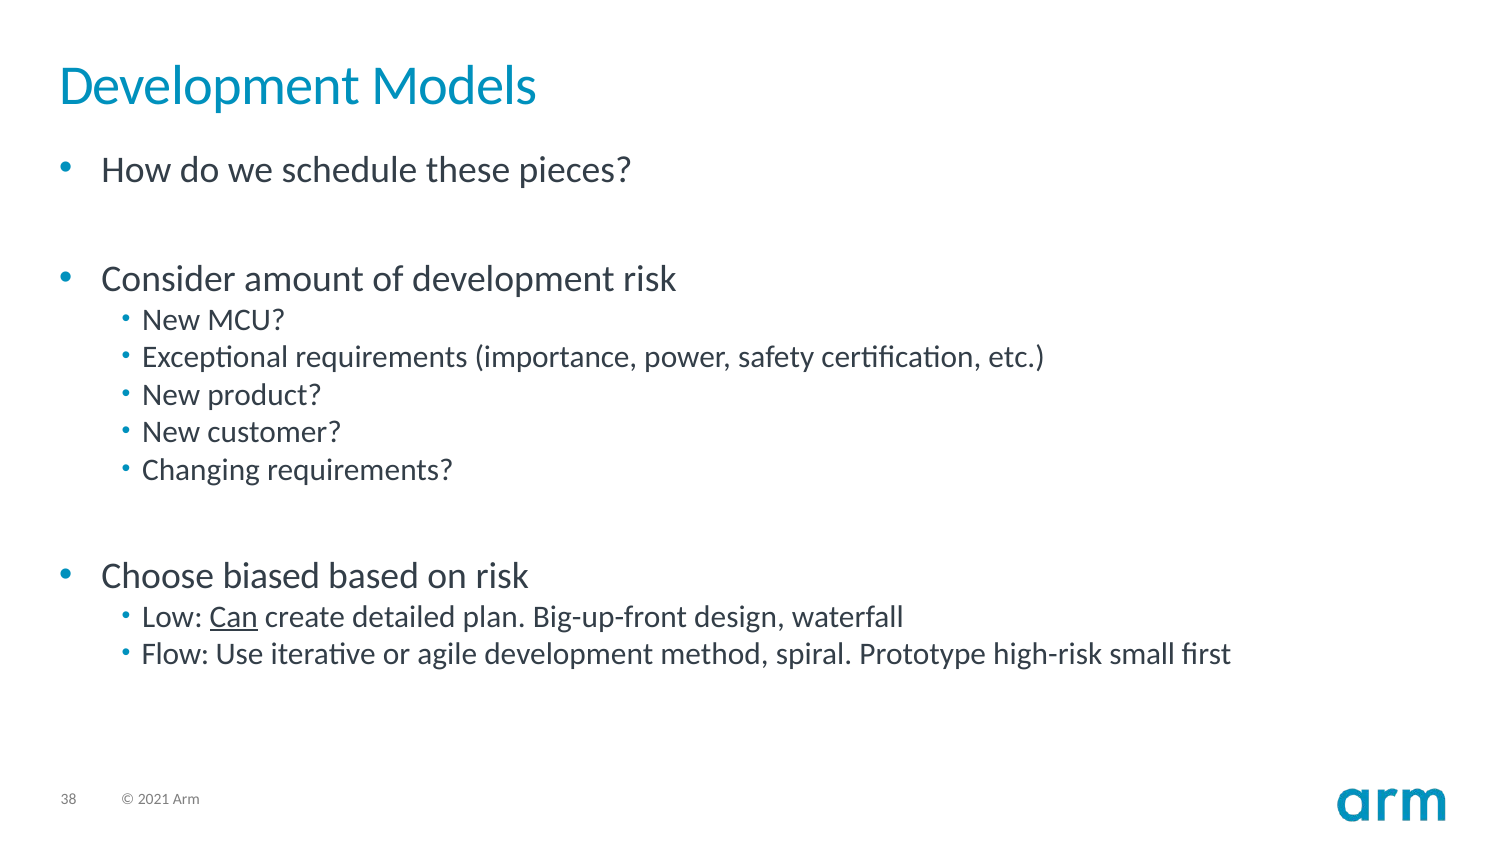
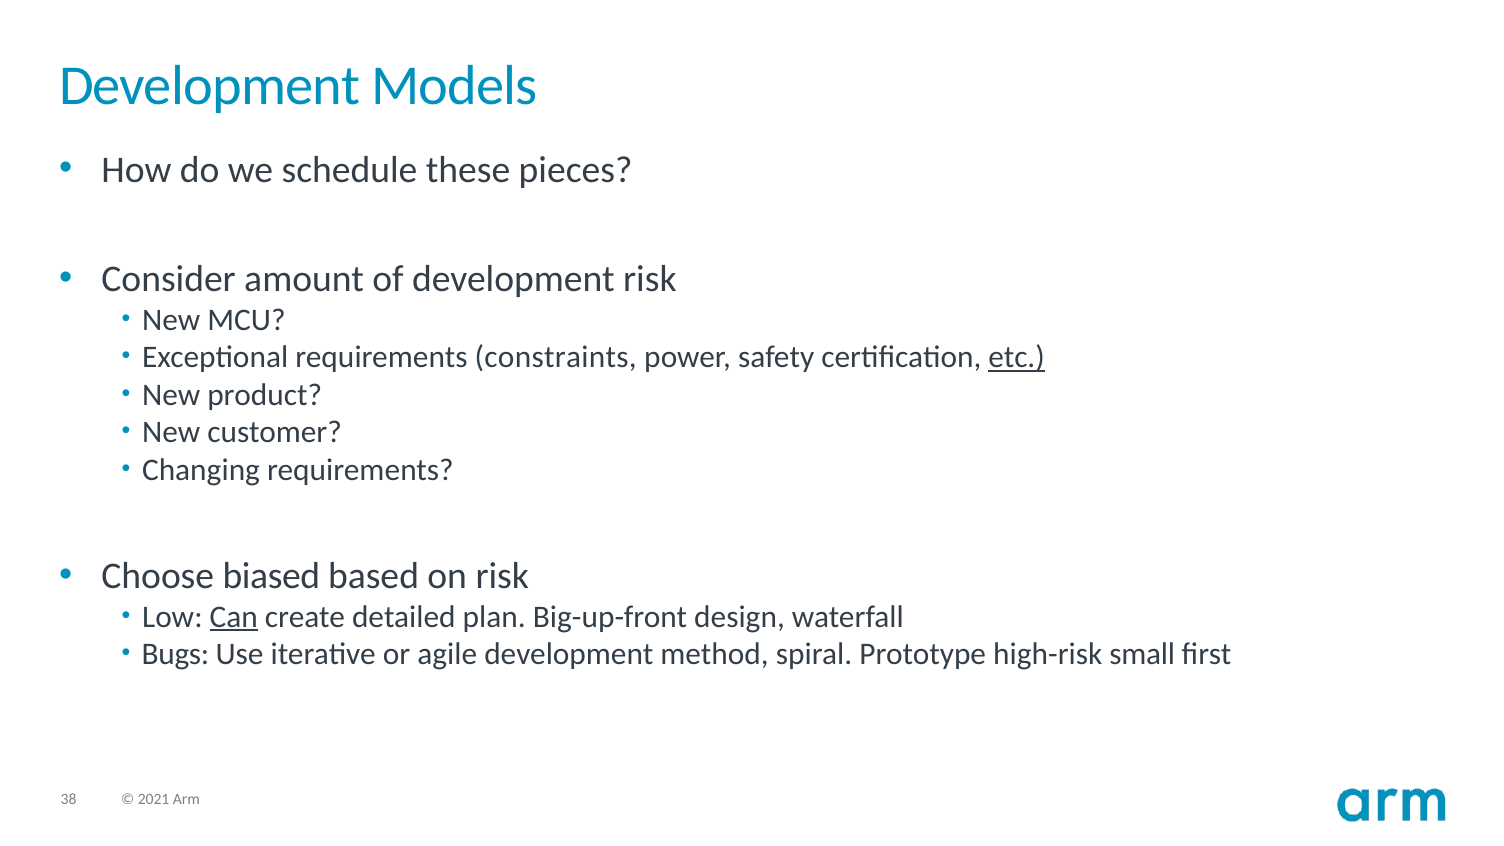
importance: importance -> constraints (556, 357)
etc underline: none -> present (1017, 357)
Flow: Flow -> Bugs (175, 654)
